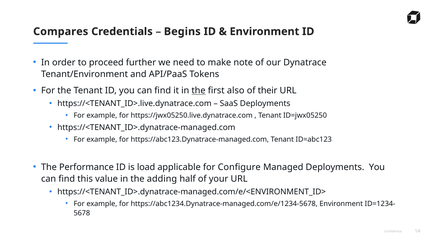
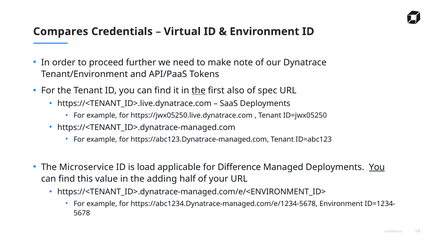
Begins: Begins -> Virtual (182, 32)
their: their -> spec (268, 91)
Performance: Performance -> Microservice (86, 168)
Configure: Configure -> Difference (239, 168)
You underline: none -> present (377, 168)
